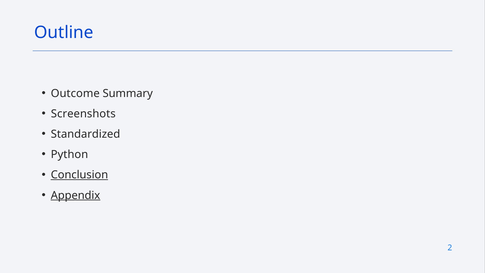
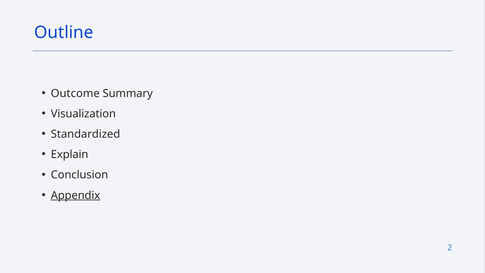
Screenshots: Screenshots -> Visualization (83, 114)
Python: Python -> Explain (70, 154)
Conclusion underline: present -> none (79, 175)
